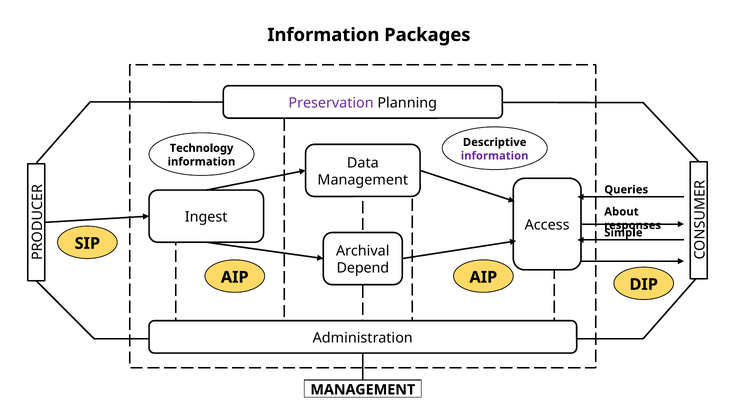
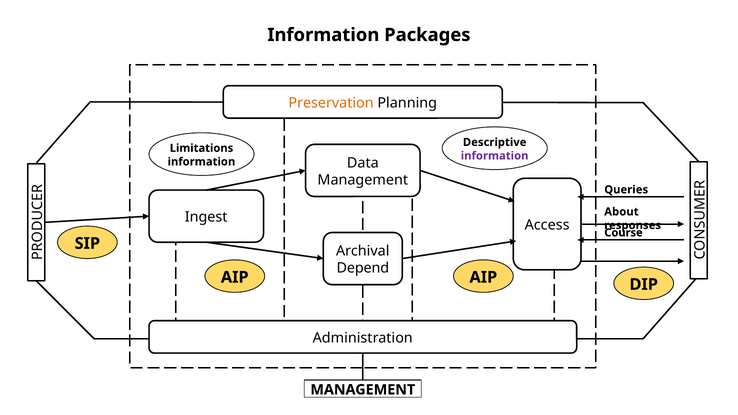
Preservation colour: purple -> orange (331, 103)
Technology: Technology -> Limitations (201, 148)
Simple: Simple -> Course (623, 233)
